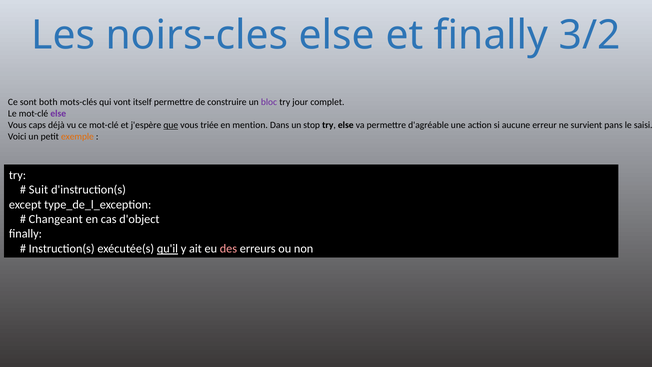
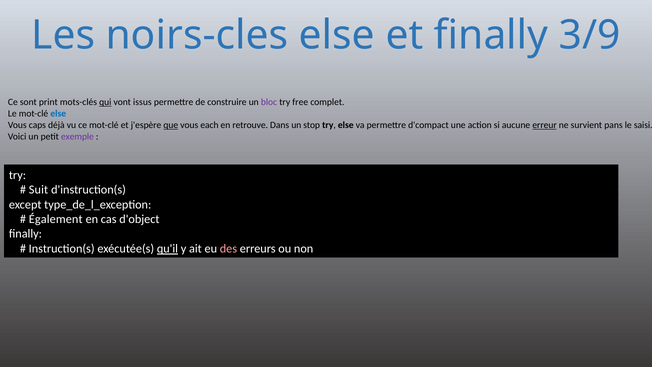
3/2: 3/2 -> 3/9 (590, 35)
both: both -> print (48, 102)
qui underline: none -> present (105, 102)
itself: itself -> issus (142, 102)
jour: jour -> free (300, 102)
else colour: purple -> blue (58, 114)
triée: triée -> each (209, 125)
mention: mention -> retrouve (250, 125)
d'agréable: d'agréable -> d'compact (428, 125)
erreur underline: none -> present (545, 125)
exemple colour: orange -> purple (77, 136)
Changeant: Changeant -> Également (56, 219)
